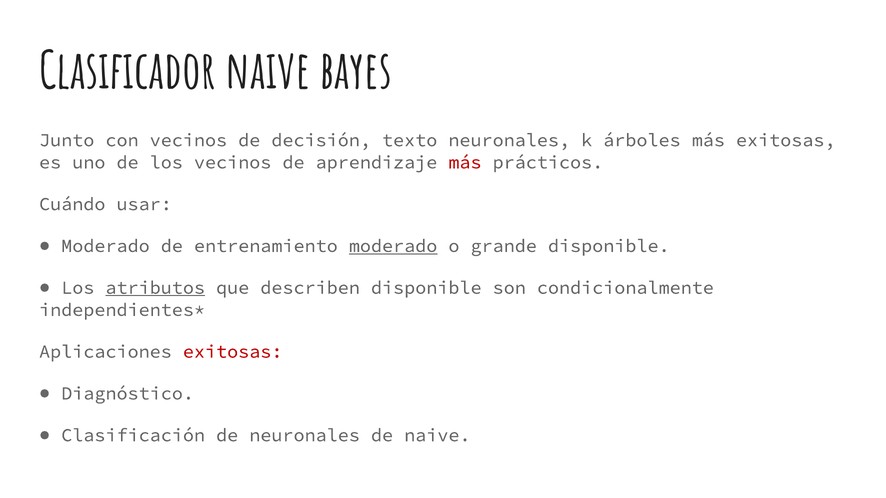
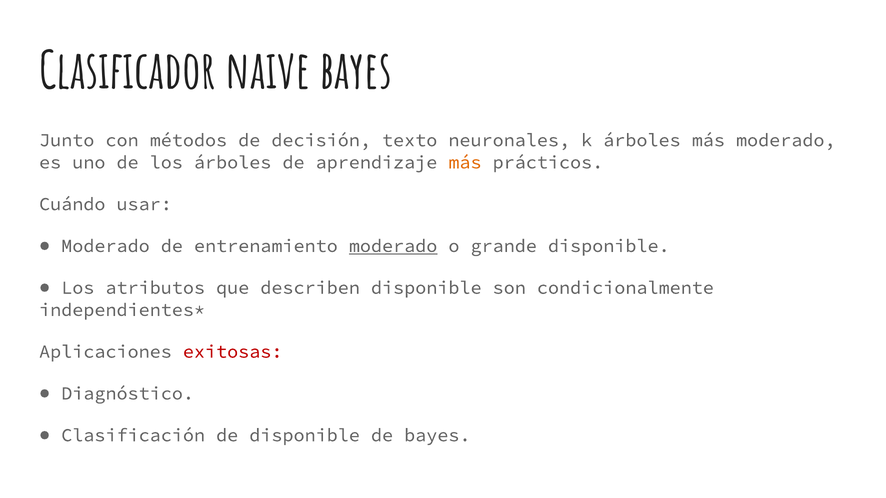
con vecinos: vecinos -> métodos (188, 140)
más exitosas: exitosas -> moderado (786, 140)
los vecinos: vecinos -> árboles (233, 162)
más colour: red -> orange (465, 162)
atributos underline: present -> none (155, 288)
de neuronales: neuronales -> disponible (305, 436)
de naive: naive -> bayes (437, 436)
